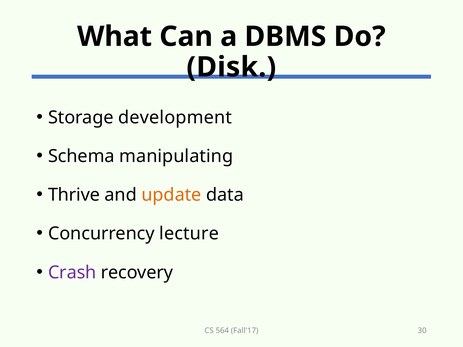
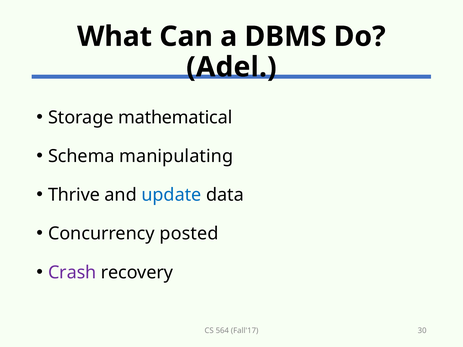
Disk: Disk -> Adel (231, 67)
development: development -> mathematical (175, 118)
update colour: orange -> blue (171, 195)
lecture: lecture -> posted (189, 234)
